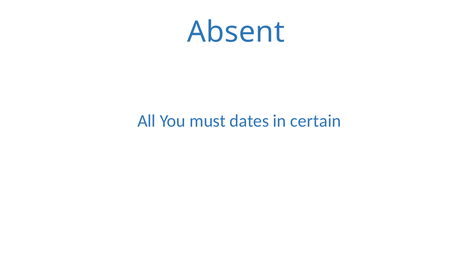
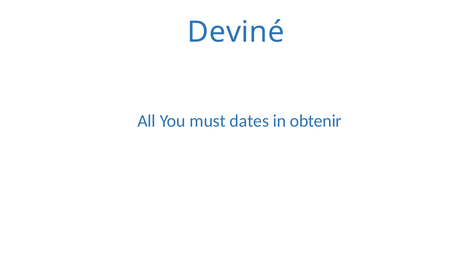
Absent: Absent -> Deviné (236, 32)
certain: certain -> obtenir (316, 121)
